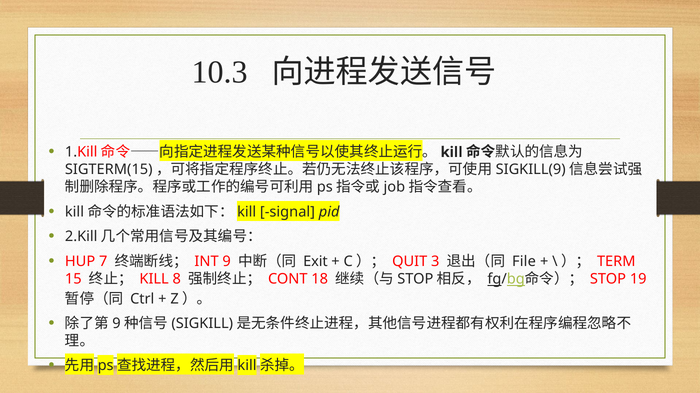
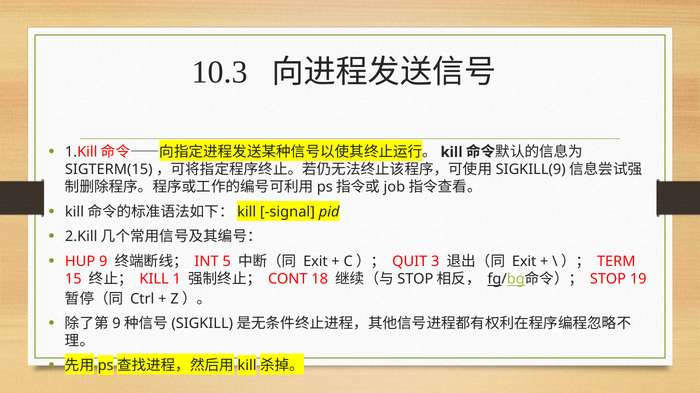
HUP 7: 7 -> 9 (103, 262)
INT 9: 9 -> 5 (227, 262)
File: File -> Exit (524, 262)
8: 8 -> 1 (177, 279)
